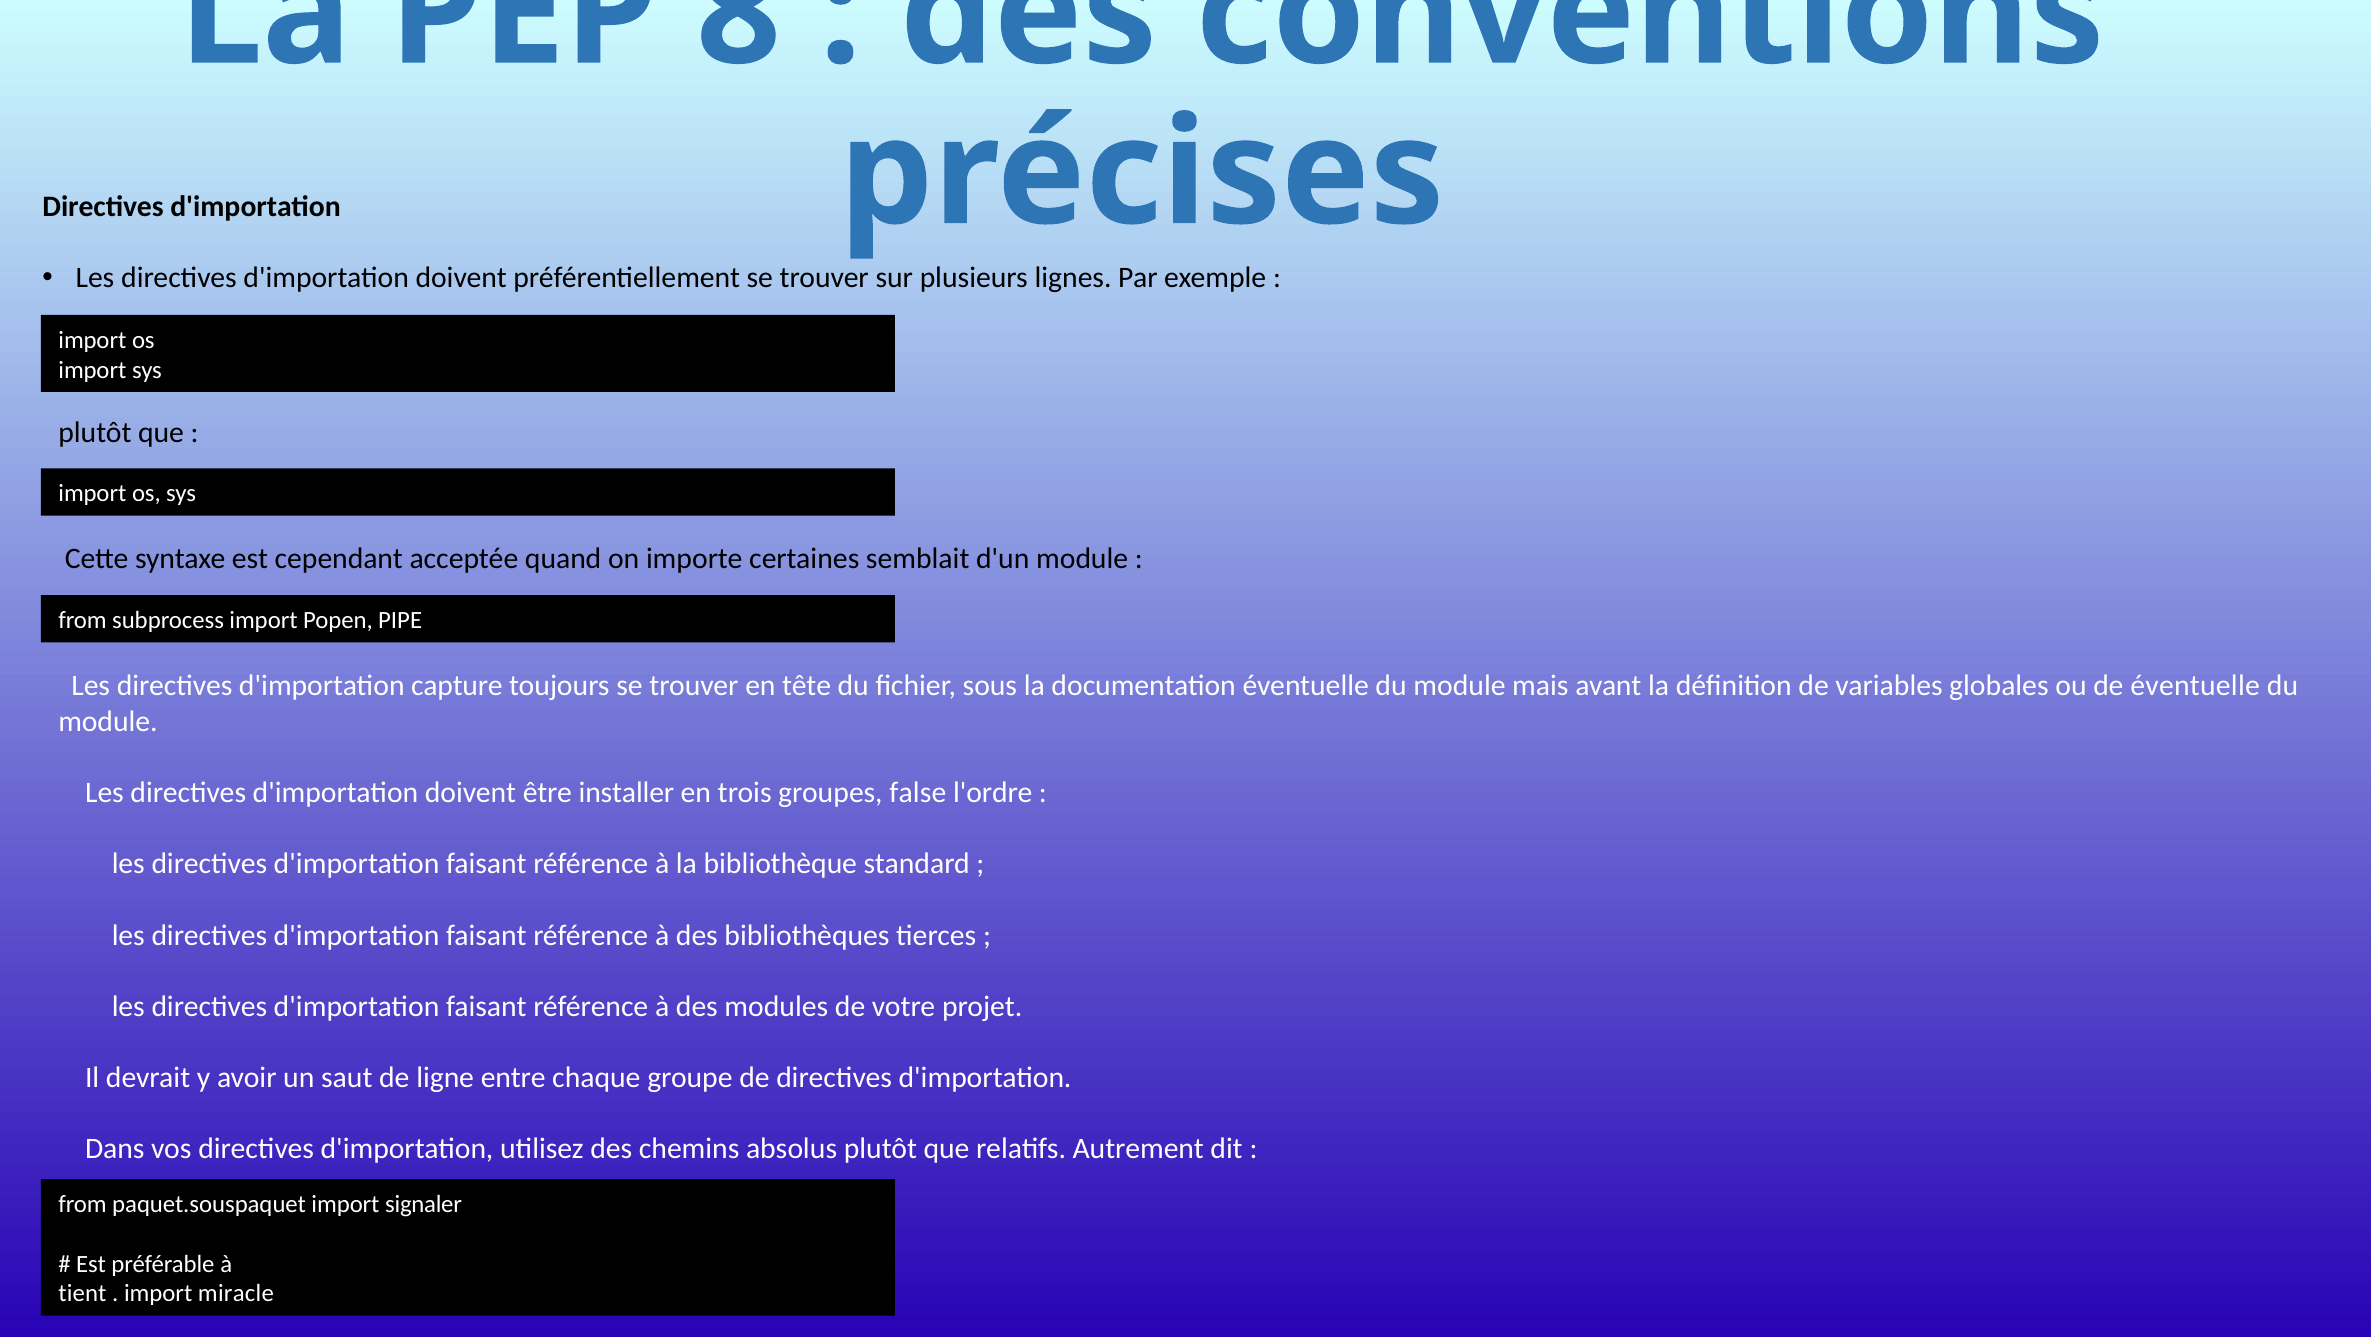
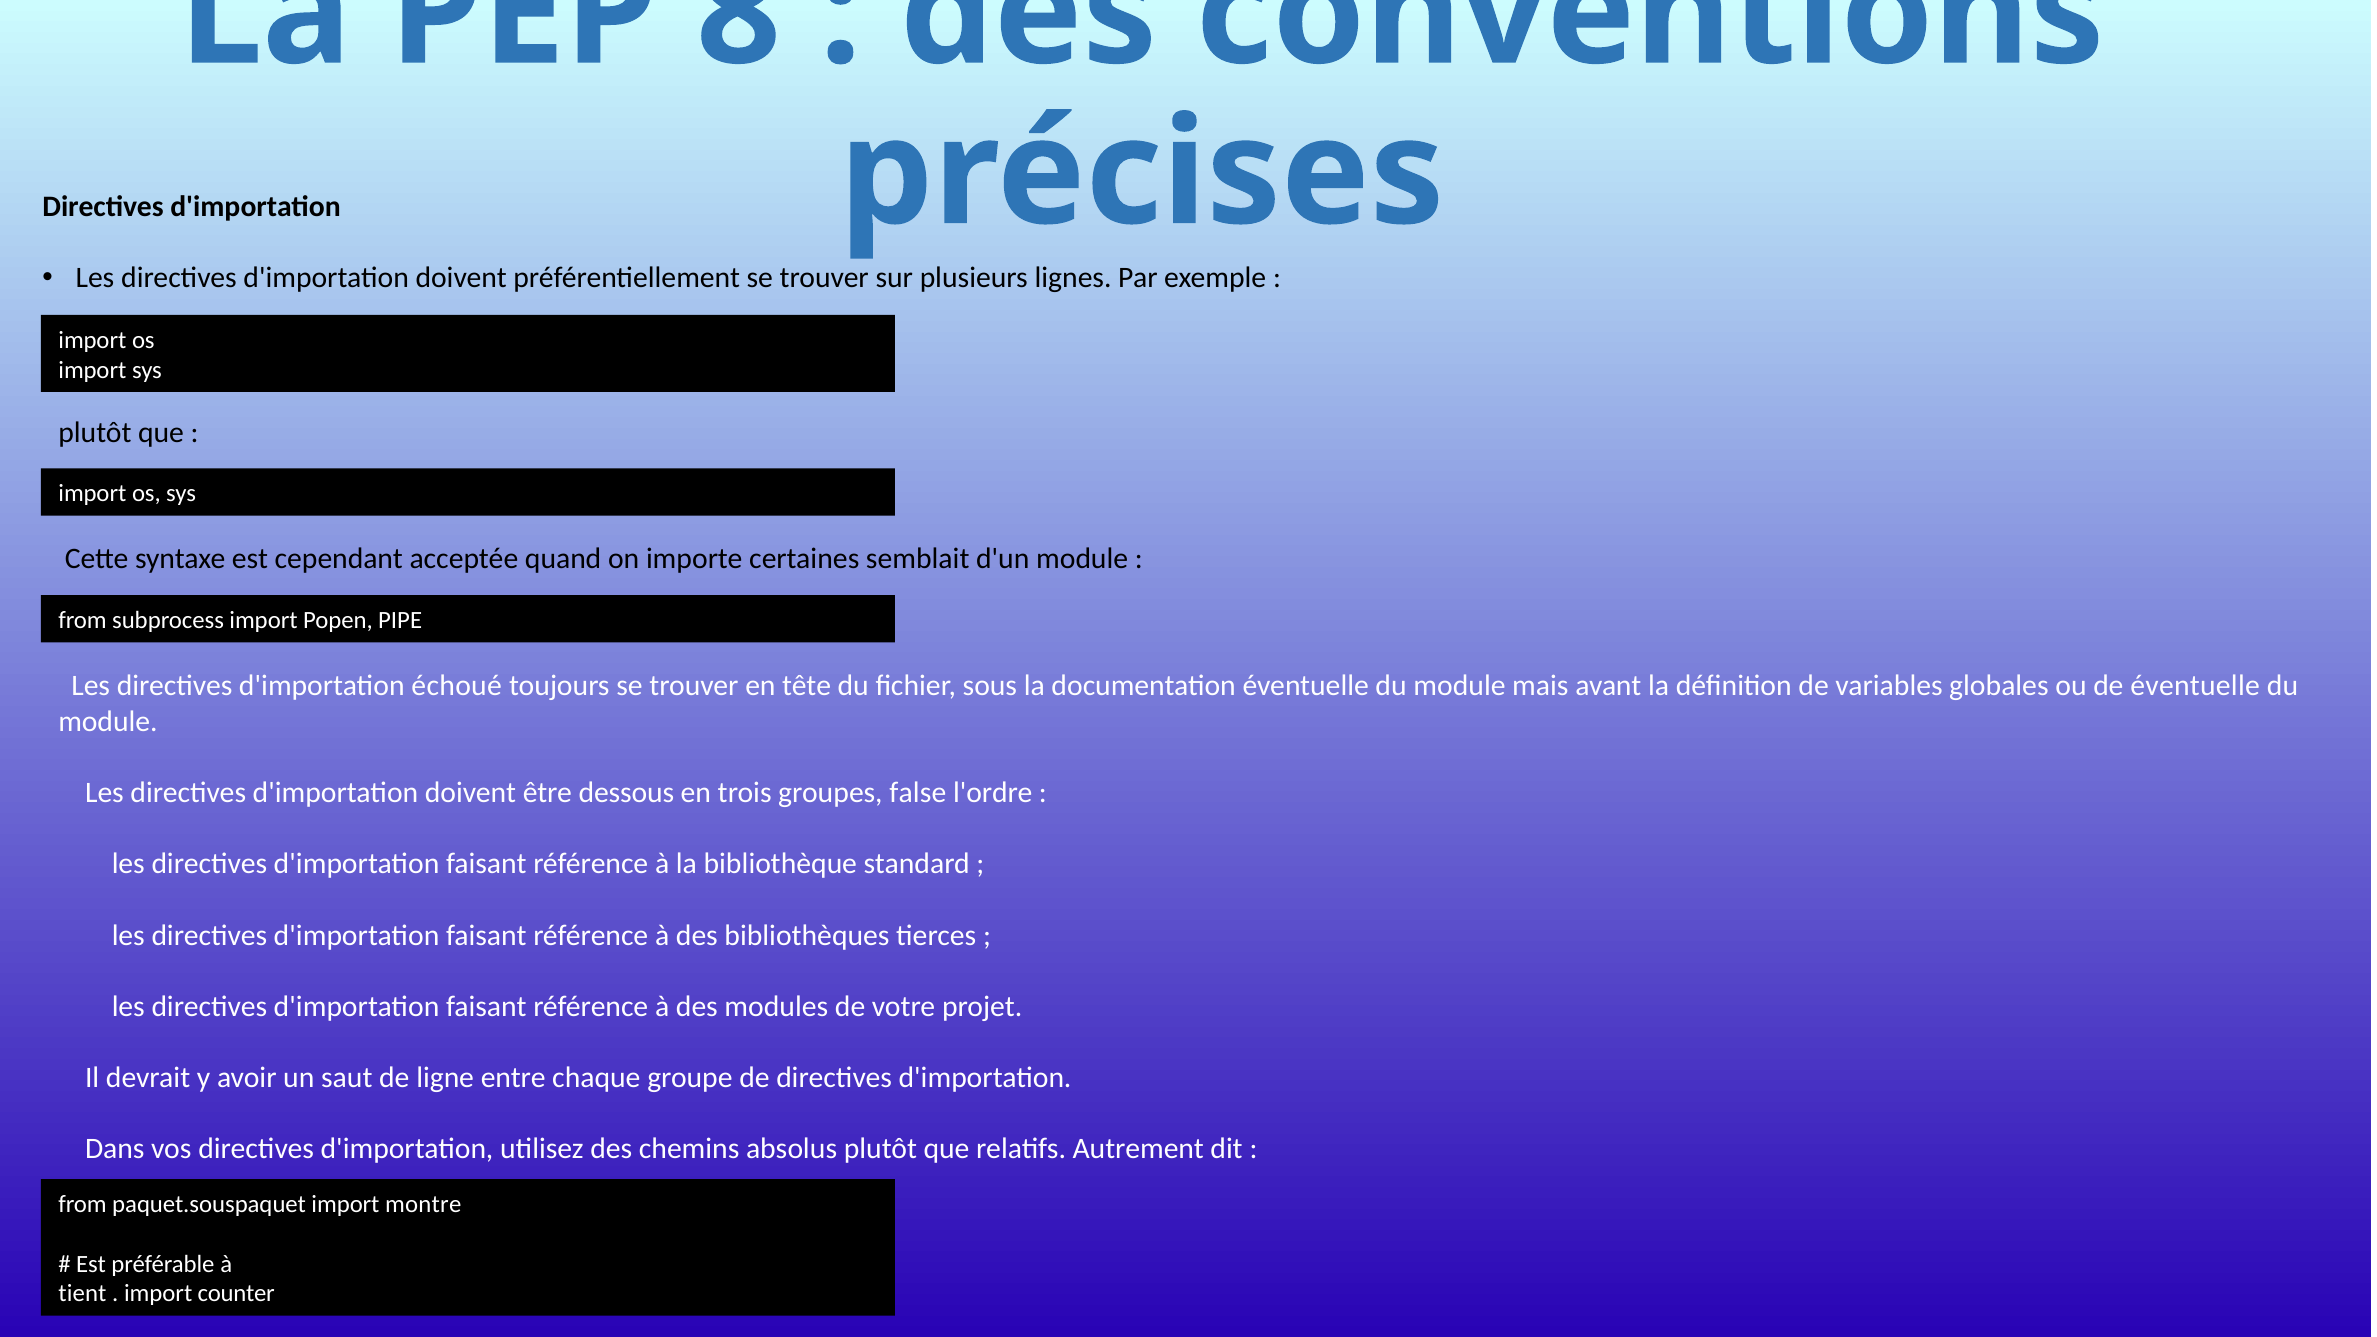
capture: capture -> échoué (457, 686)
installer: installer -> dessous (626, 793)
signaler: signaler -> montre (423, 1204)
miracle: miracle -> counter (236, 1294)
